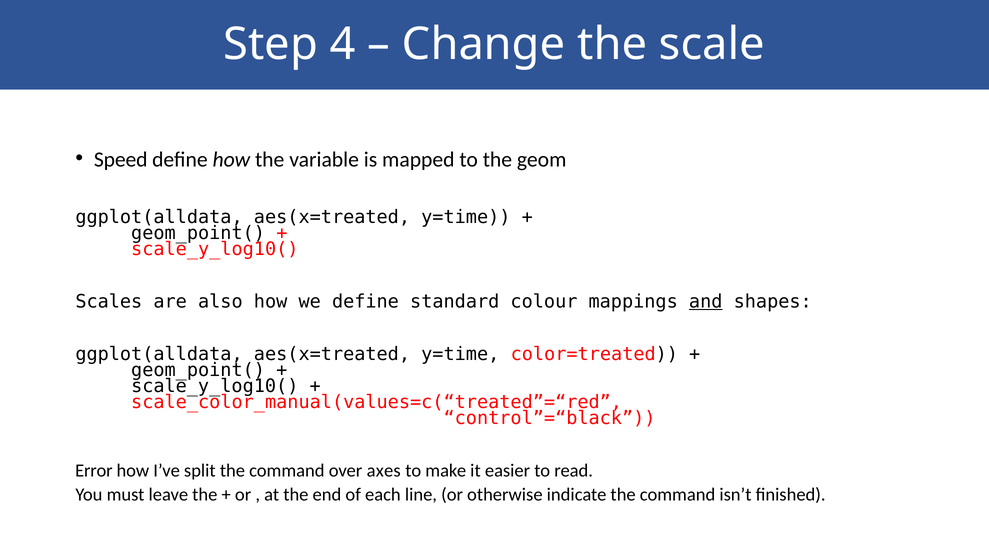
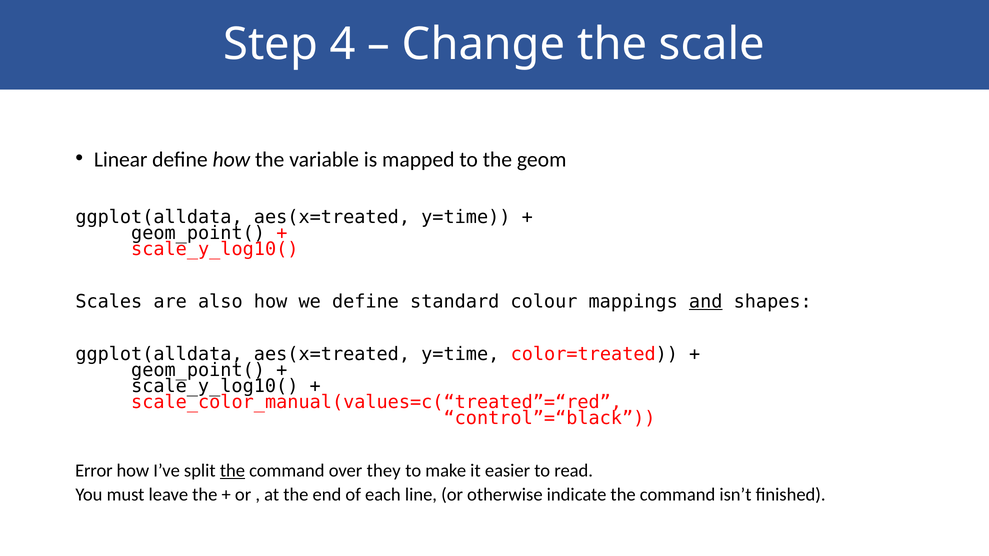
Speed: Speed -> Linear (121, 160)
the underline: none -> present (232, 471)
axes: axes -> they (384, 471)
